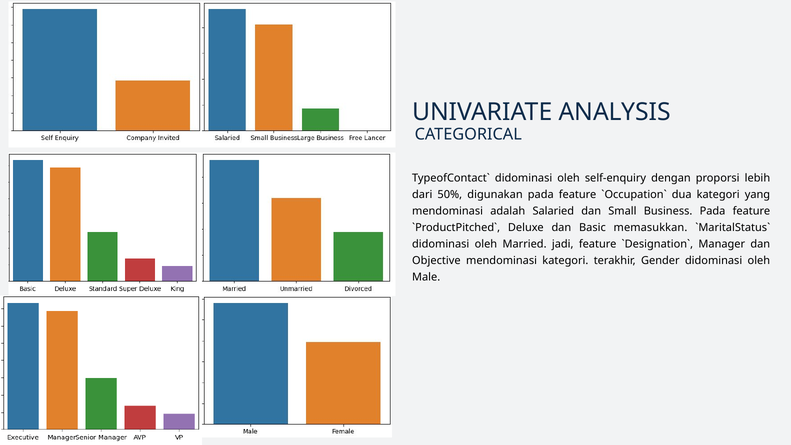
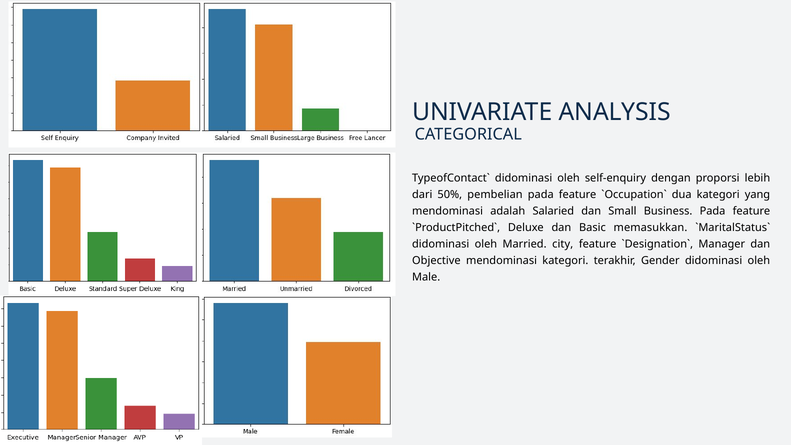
digunakan: digunakan -> pembelian (495, 194)
jadi: jadi -> city (563, 244)
